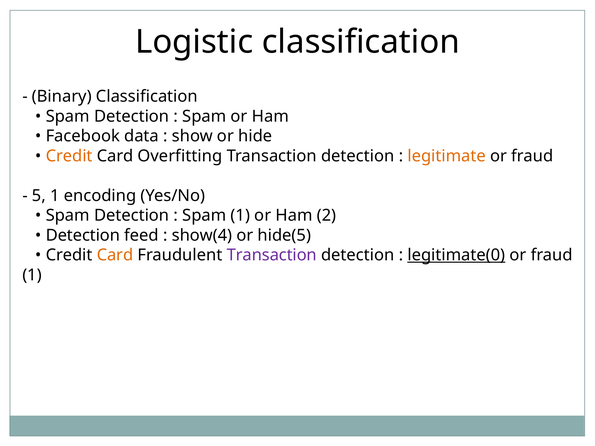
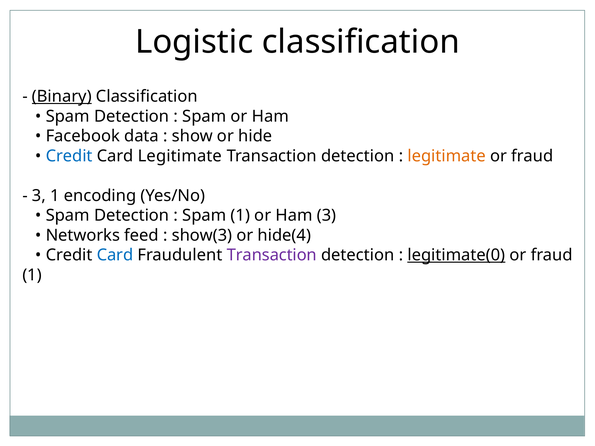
Binary underline: none -> present (62, 97)
Credit colour: orange -> blue (69, 156)
Card Overfitting: Overfitting -> Legitimate (180, 156)
5: 5 -> 3 (39, 196)
Ham 2: 2 -> 3 (326, 216)
Detection: Detection -> Networks (83, 235)
show(4: show(4 -> show(3 (202, 235)
hide(5: hide(5 -> hide(4 (284, 235)
Card colour: orange -> blue (115, 255)
